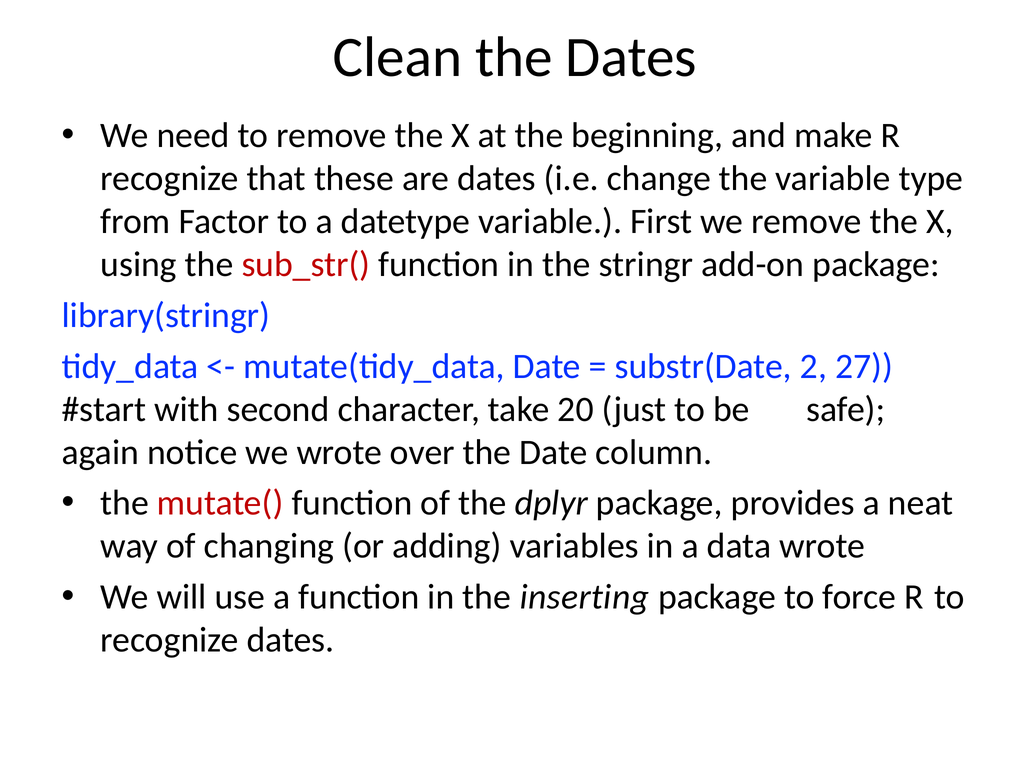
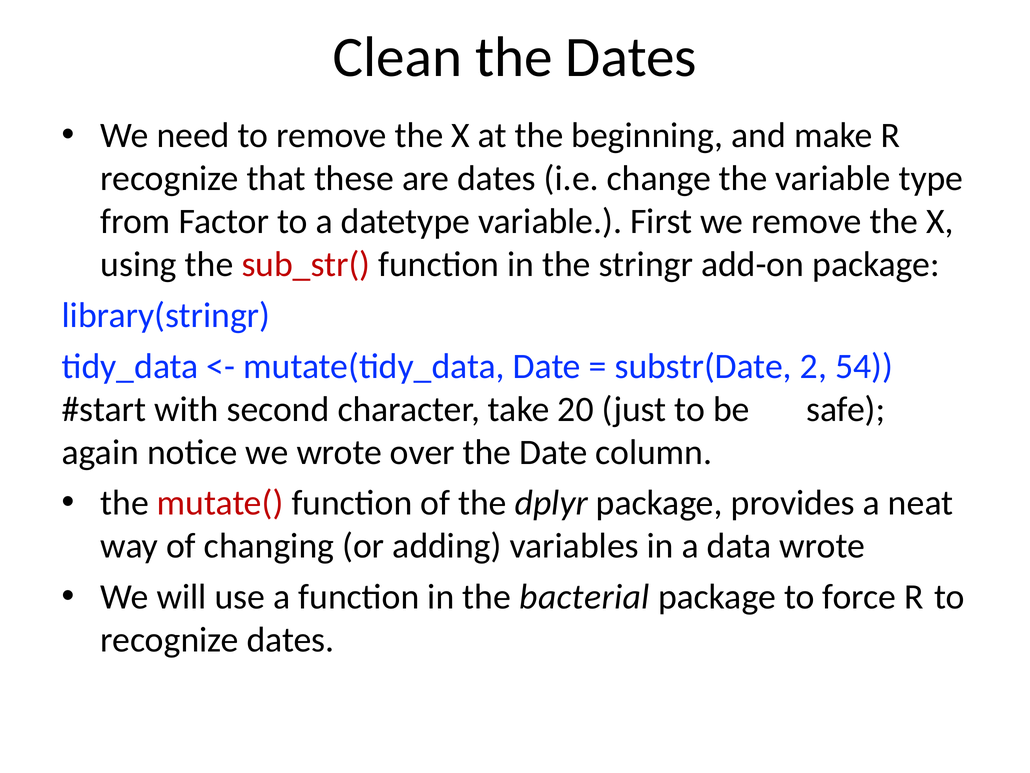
27: 27 -> 54 (864, 366)
inserting: inserting -> bacterial (584, 597)
